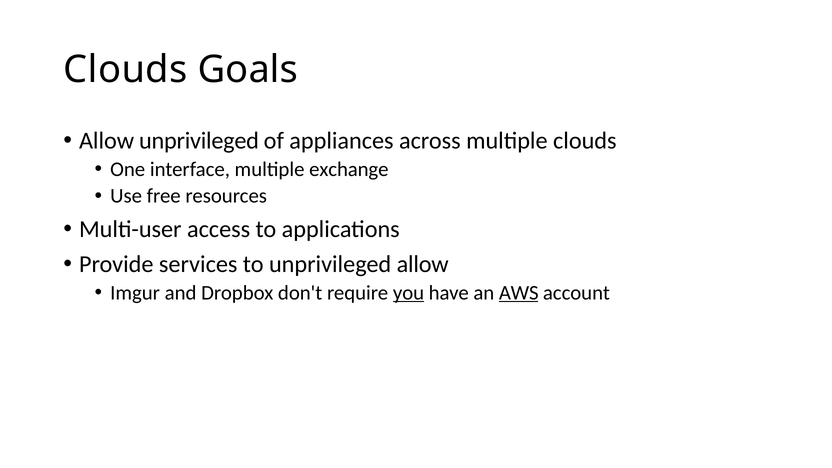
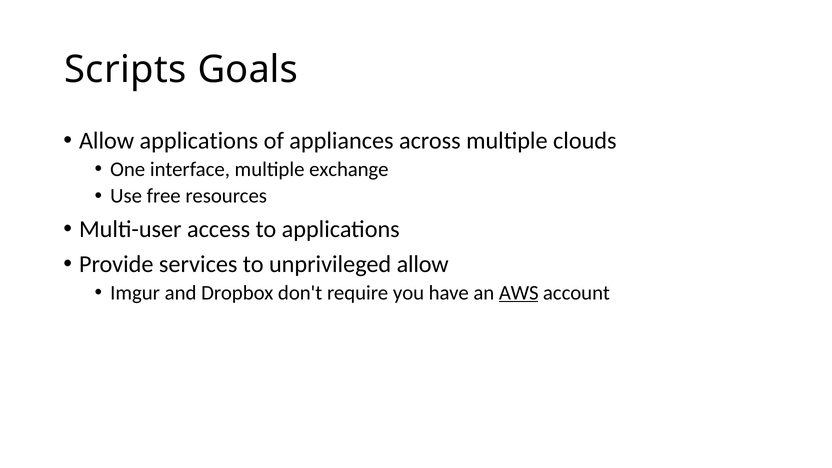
Clouds: Clouds -> Scripts (125, 70)
Allow unprivileged: unprivileged -> applications (199, 141)
you underline: present -> none (408, 293)
